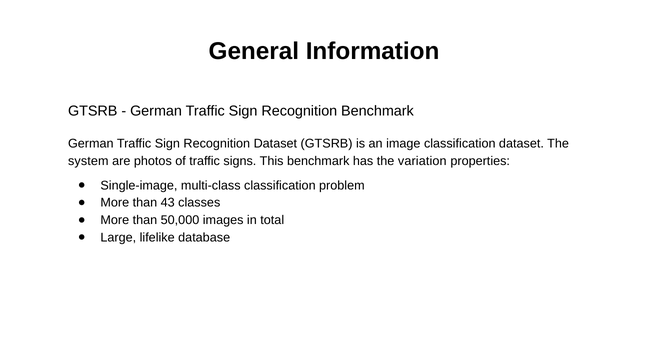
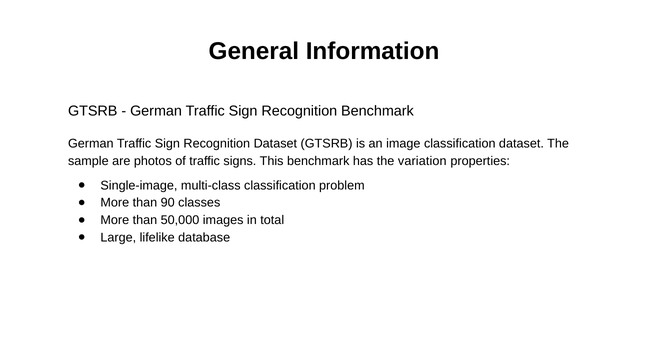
system: system -> sample (88, 161)
43: 43 -> 90 (168, 203)
